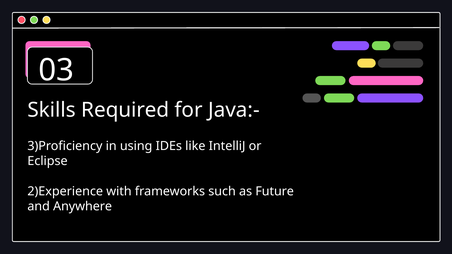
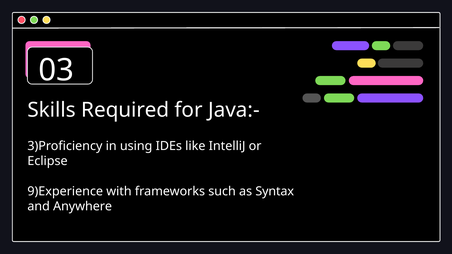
2)Experience: 2)Experience -> 9)Experience (65, 191)
Future: Future -> Syntax (275, 191)
